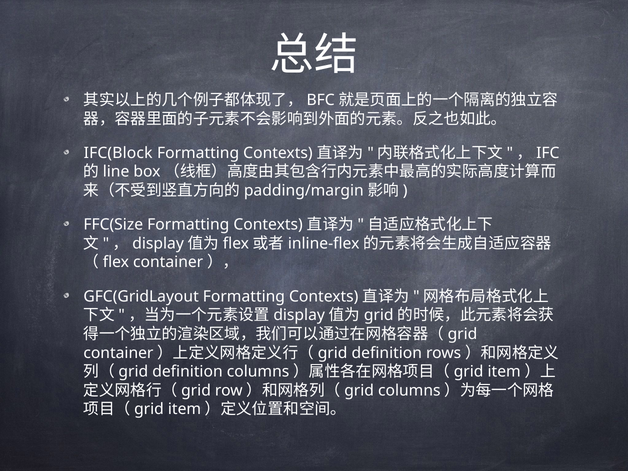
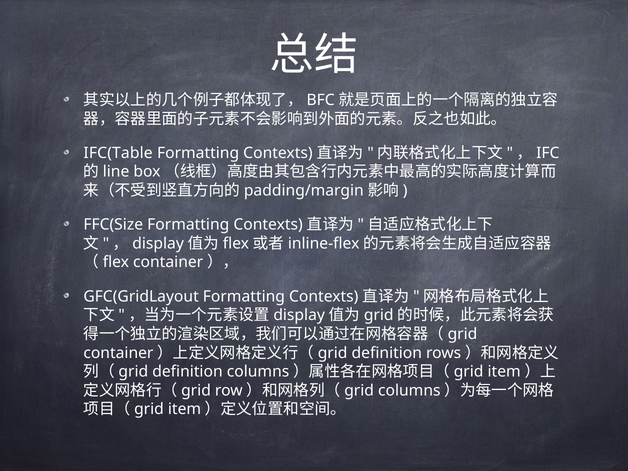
IFC(Block: IFC(Block -> IFC(Table (118, 153)
